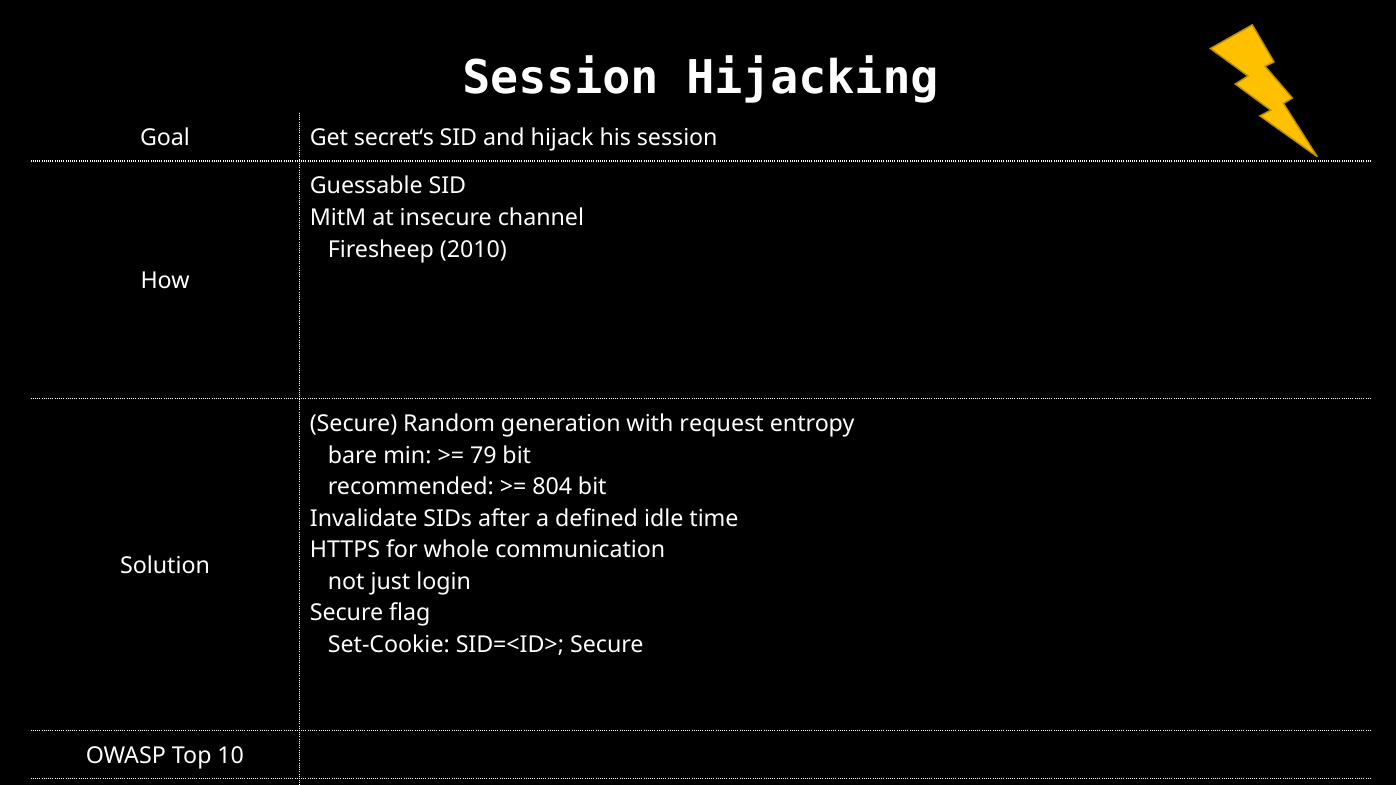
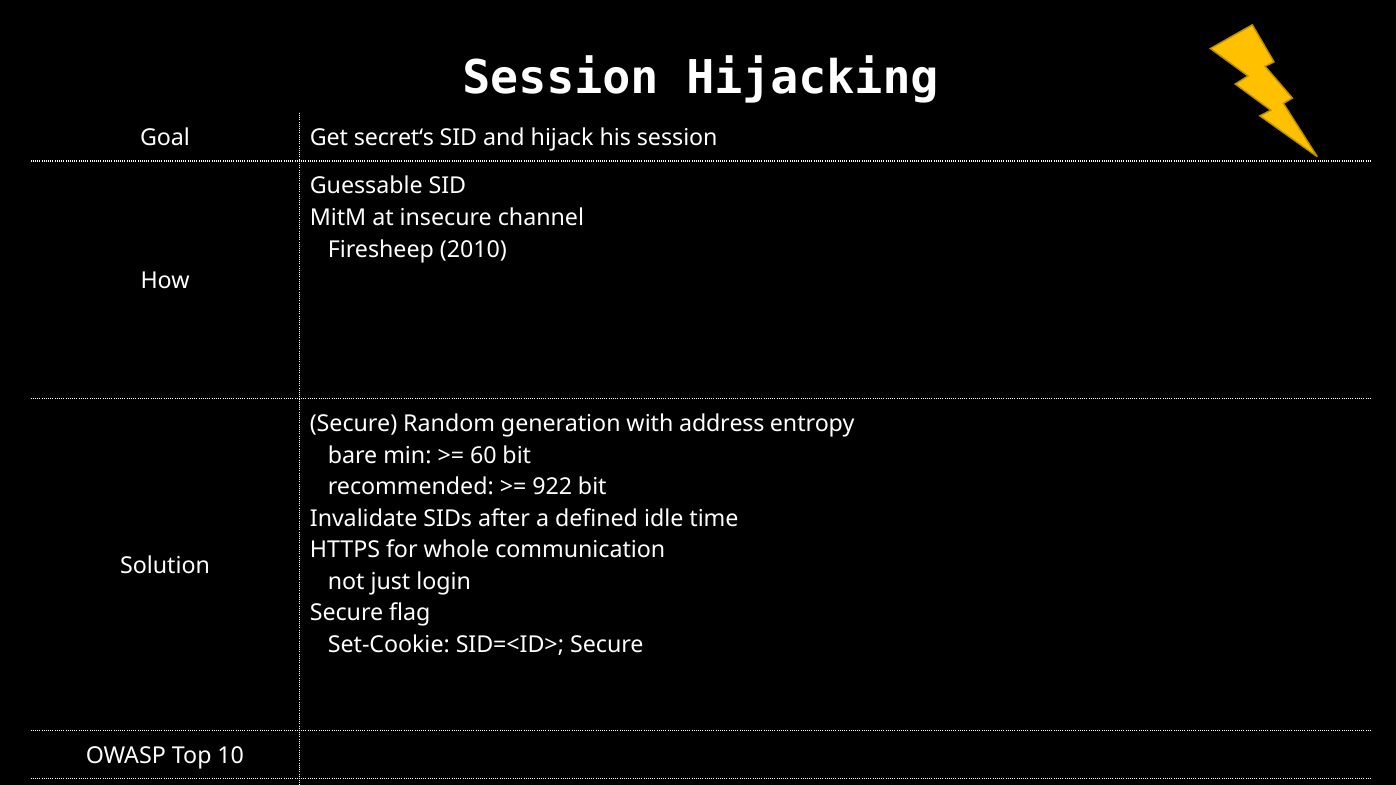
request: request -> address (722, 424)
79: 79 -> 60 (483, 455)
804: 804 -> 922 (552, 487)
